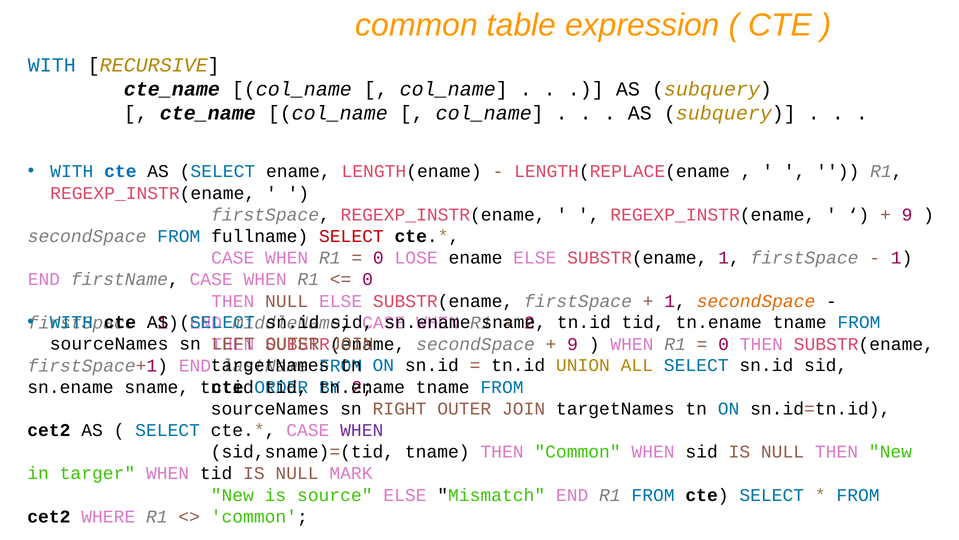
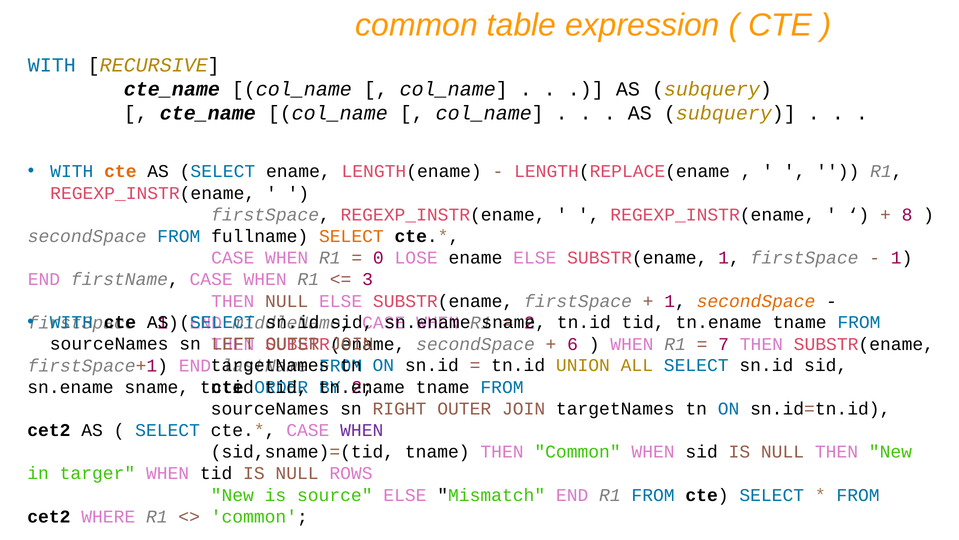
cte colour: blue -> orange (120, 171)
9: 9 -> 8 (907, 214)
SELECT colour: red -> orange (351, 236)
0: 0 -> 3 (368, 279)
9: 9 -> 6 (573, 344)
0: 0 -> 7 (724, 344)
MARK: MARK -> ROWS (351, 473)
